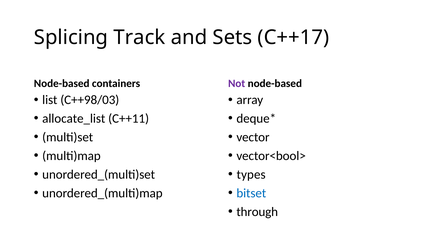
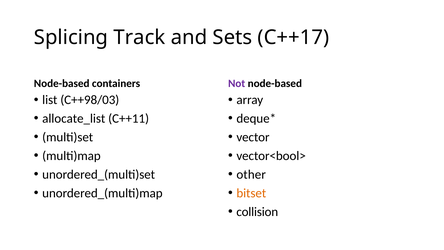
types: types -> other (251, 174)
bitset colour: blue -> orange (251, 193)
through: through -> collision (257, 212)
